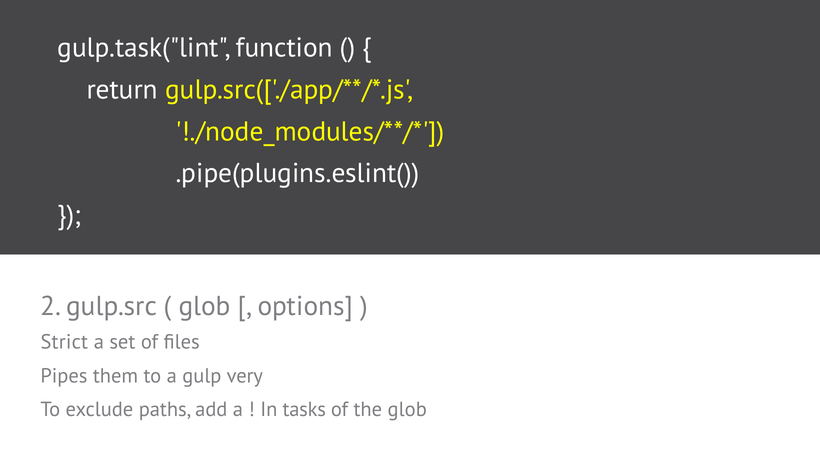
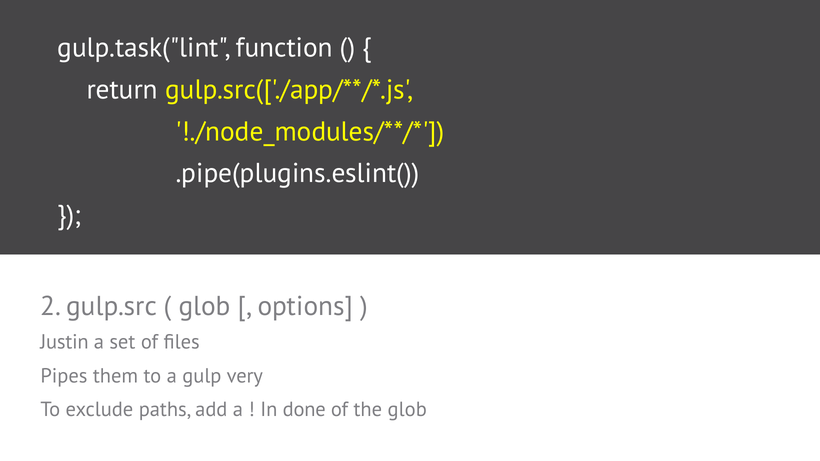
Strict: Strict -> Justin (64, 342)
tasks: tasks -> done (304, 410)
